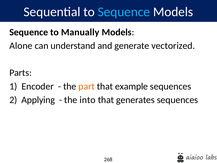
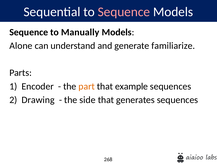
Sequence colour: light blue -> pink (124, 12)
vectorized: vectorized -> familiarize (173, 46)
Applying: Applying -> Drawing (38, 100)
into: into -> side (88, 100)
